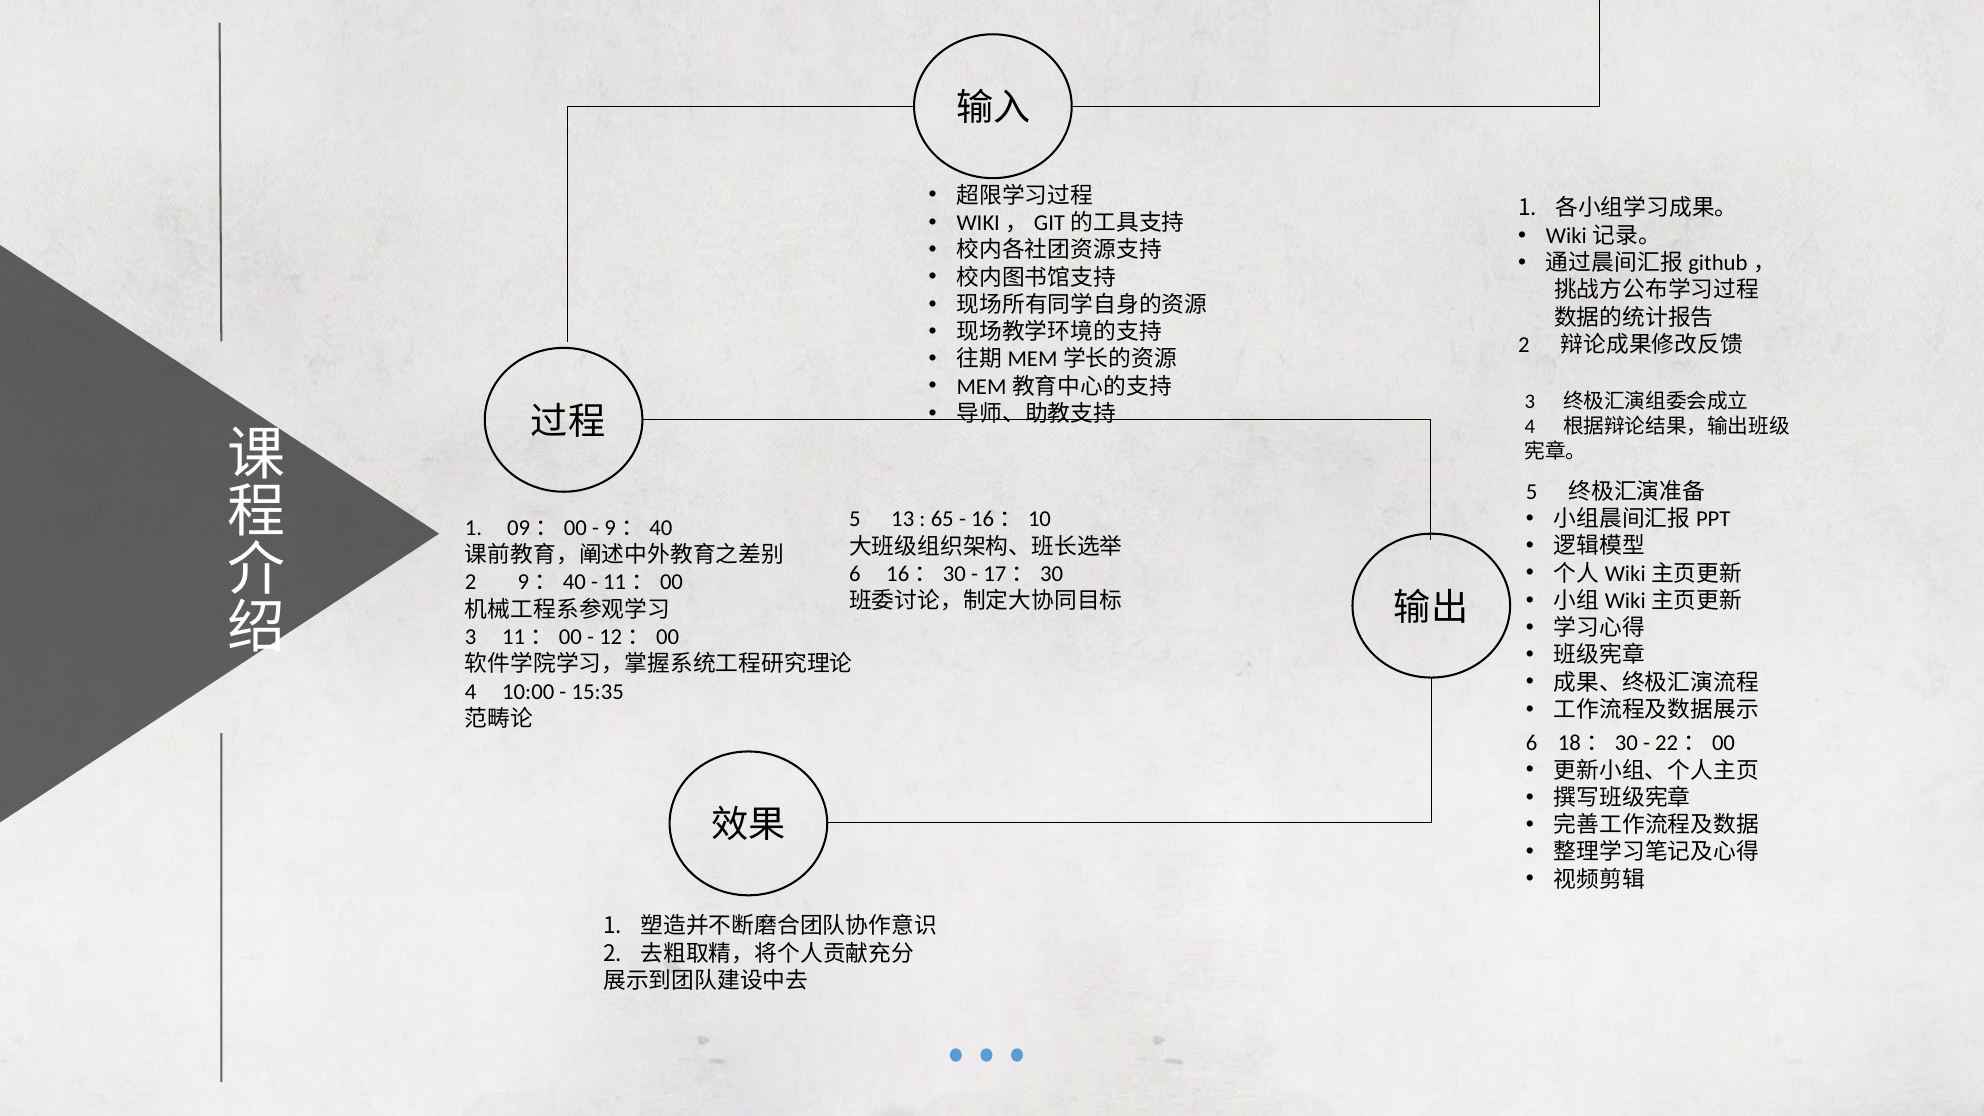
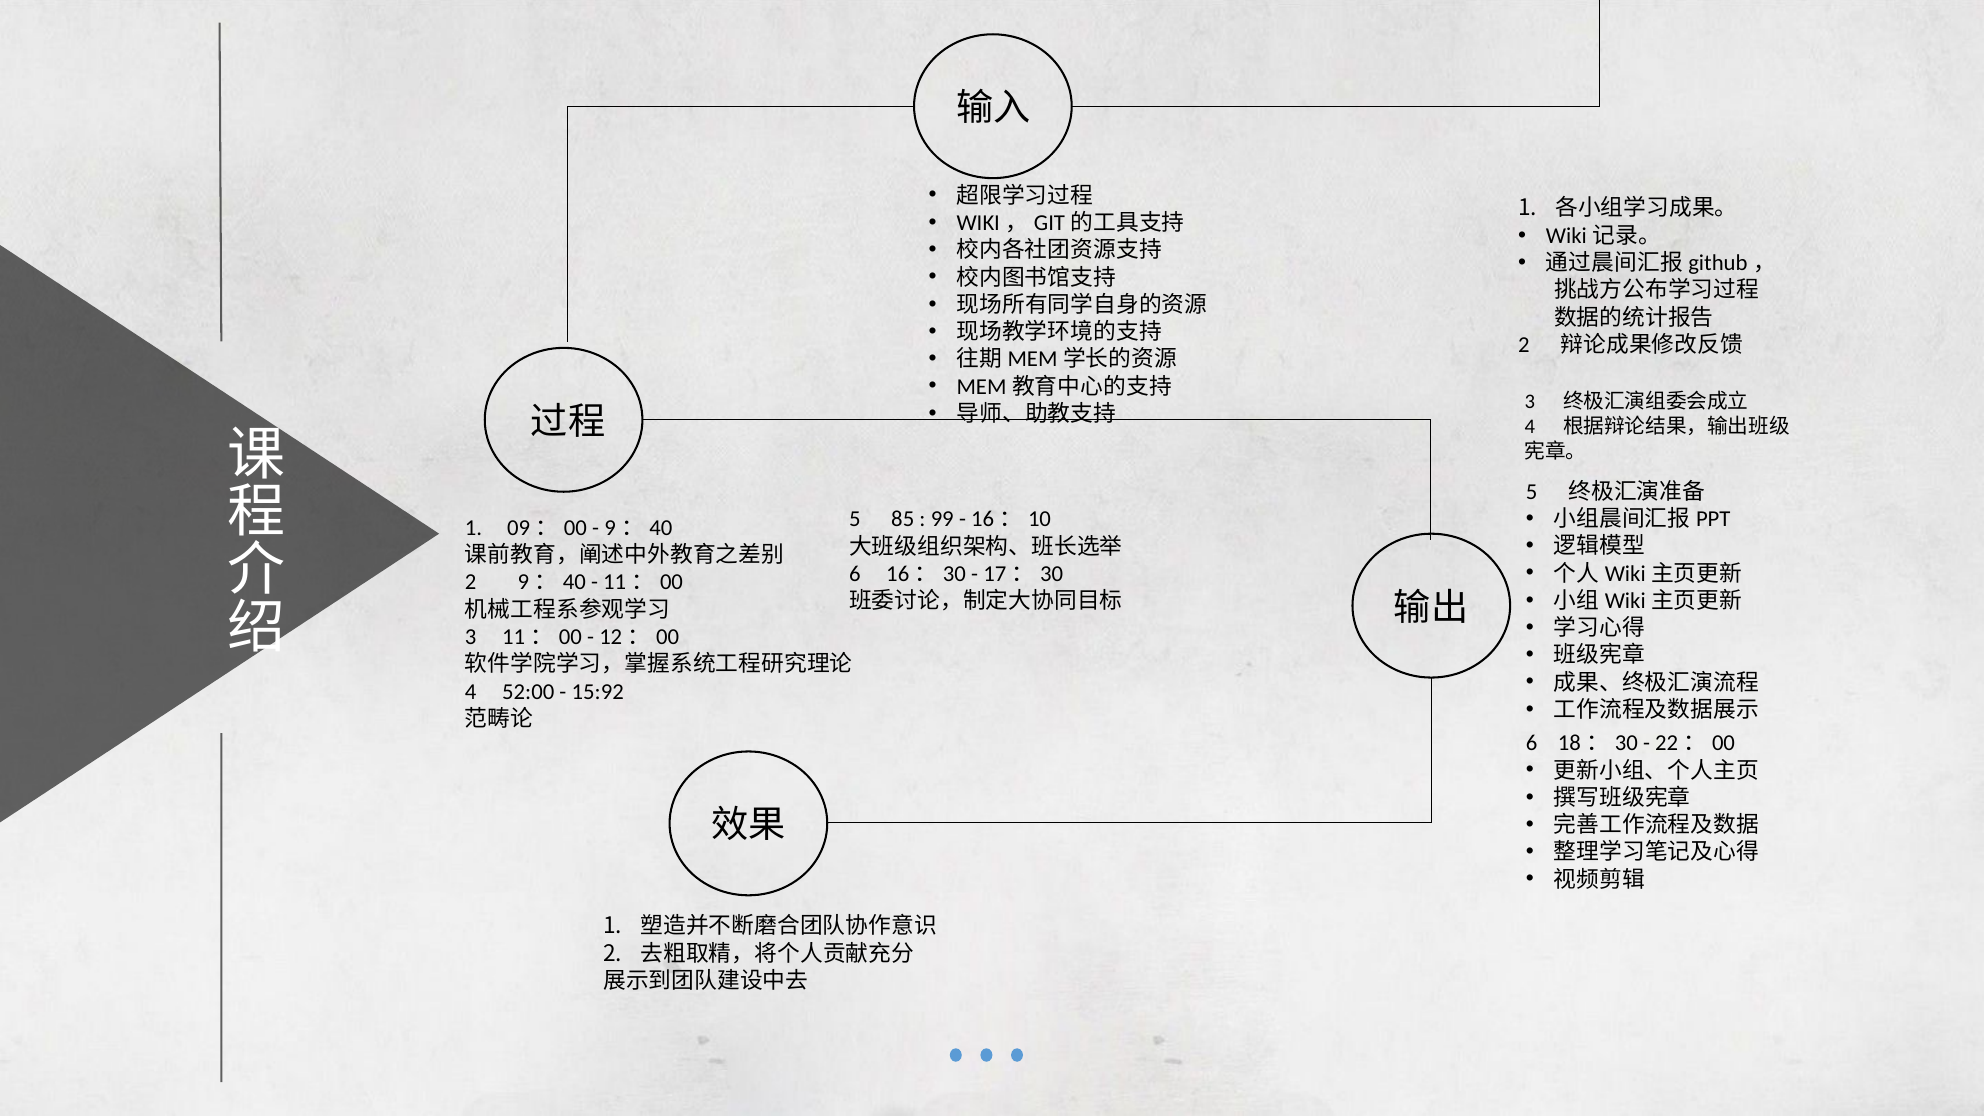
13: 13 -> 85 (903, 519)
65: 65 -> 99 (942, 519)
10:00: 10:00 -> 52:00 (528, 692)
15:35: 15:35 -> 15:92 (598, 692)
